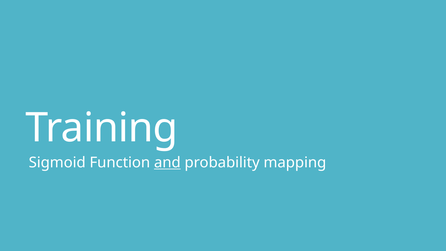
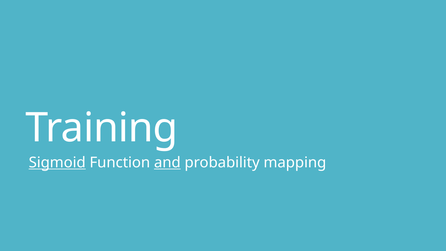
Sigmoid underline: none -> present (57, 162)
